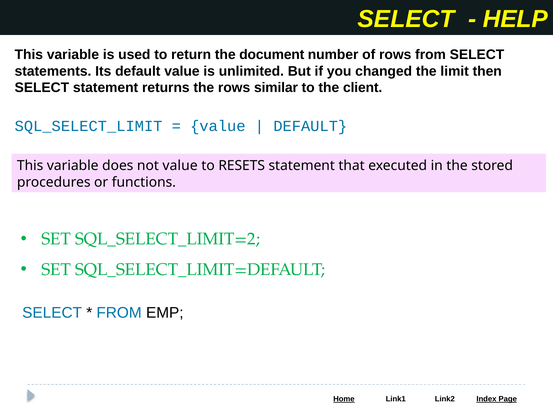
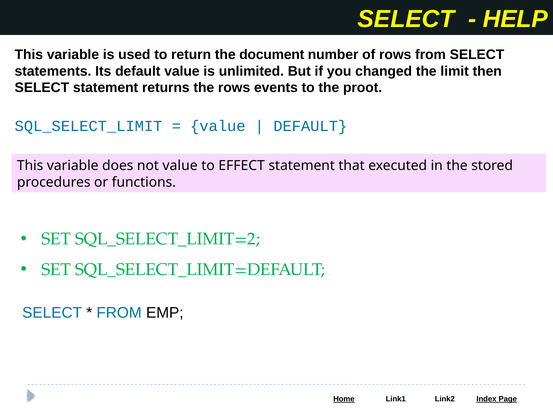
similar: similar -> events (276, 88)
client: client -> proot (363, 88)
RESETS: RESETS -> EFFECT (242, 165)
